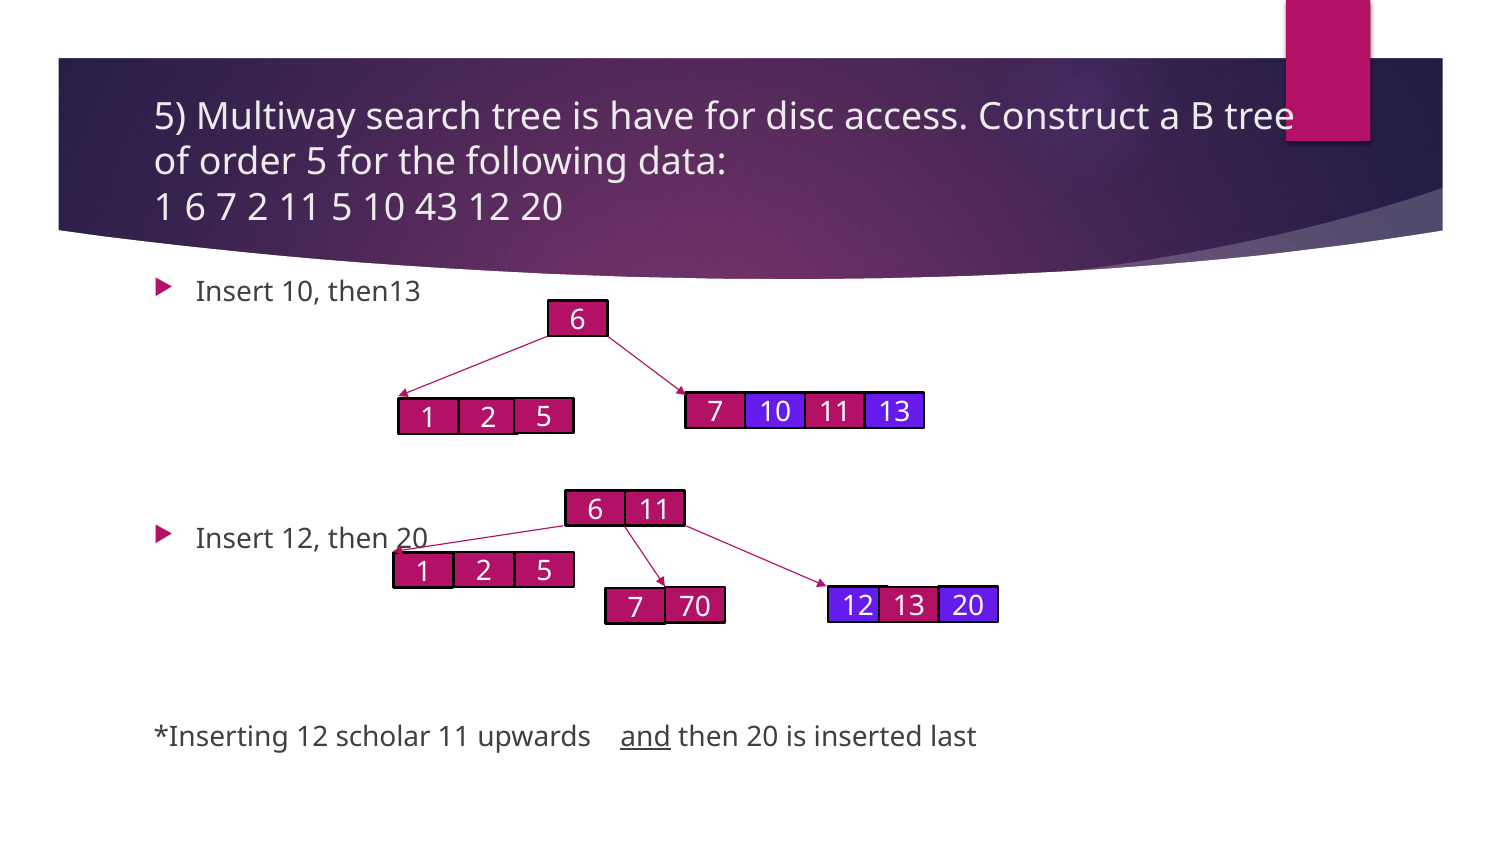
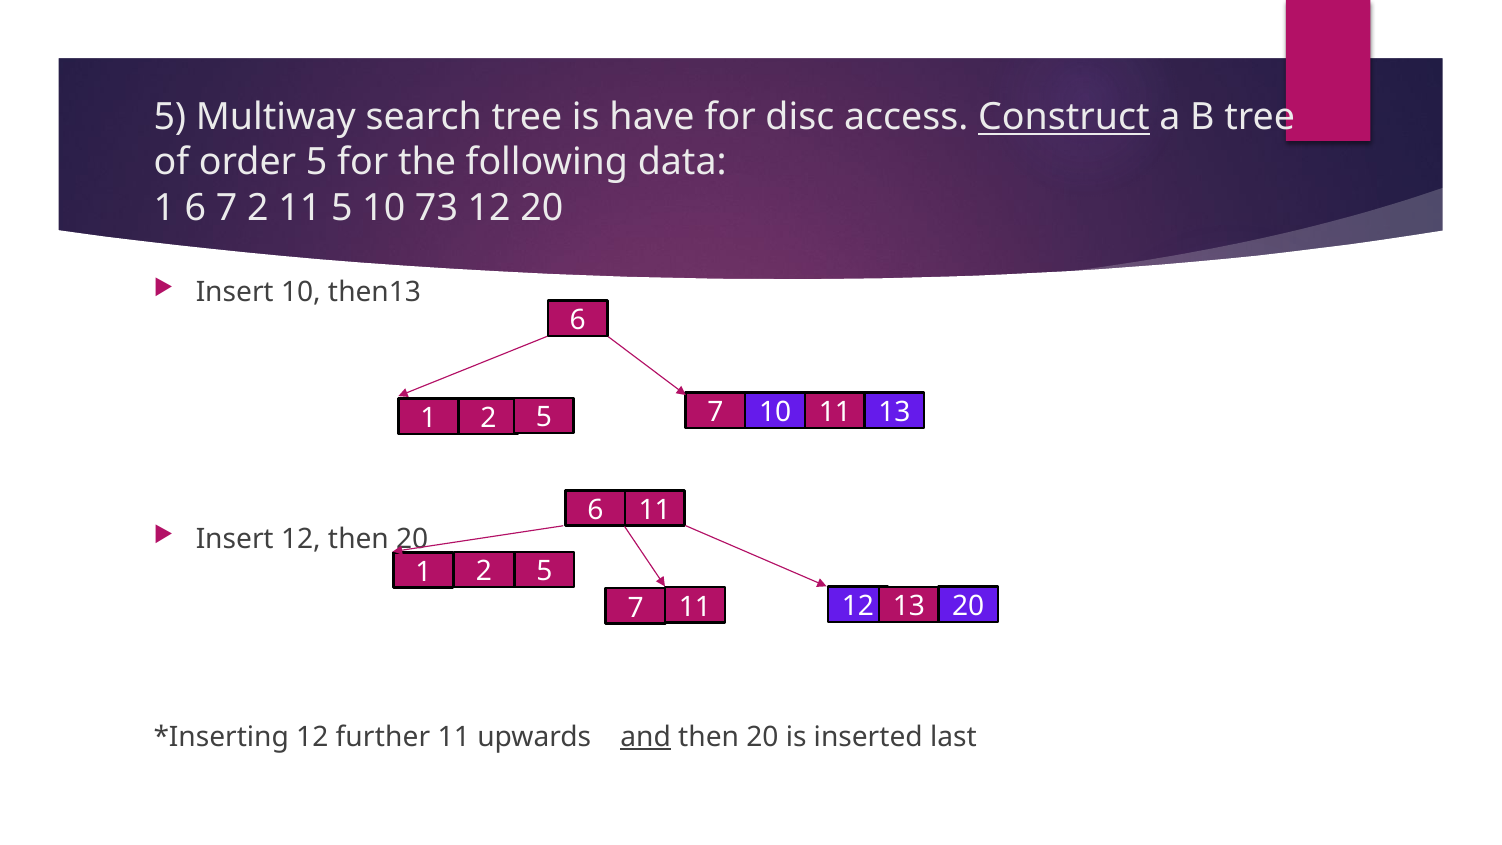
Construct underline: none -> present (1064, 118)
43: 43 -> 73 (436, 208)
70: 70 -> 11 (695, 607)
scholar: scholar -> further (383, 737)
